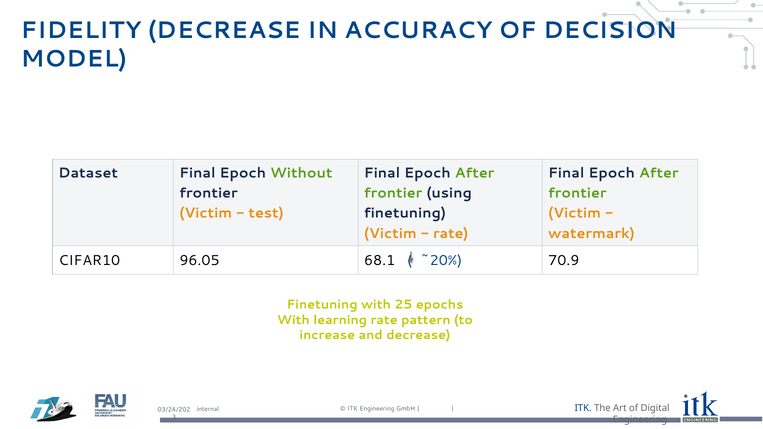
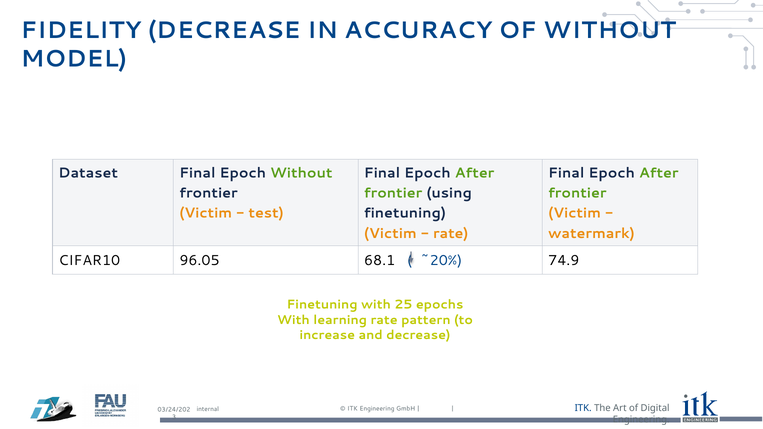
OF DECISION: DECISION -> WITHOUT (610, 31)
70.9: 70.9 -> 74.9 (564, 261)
